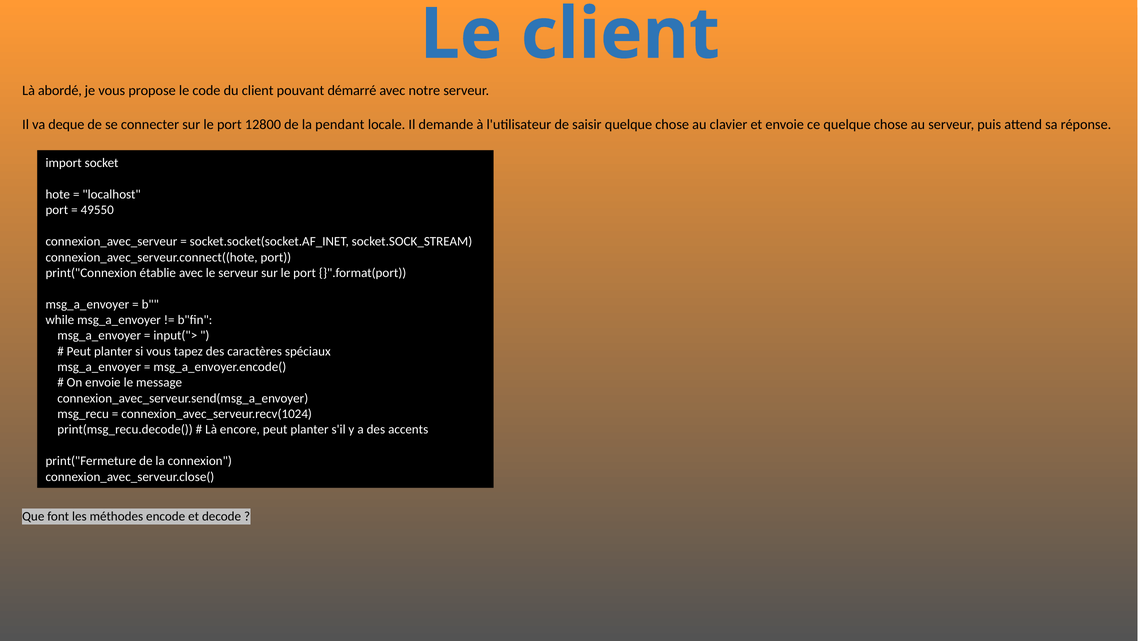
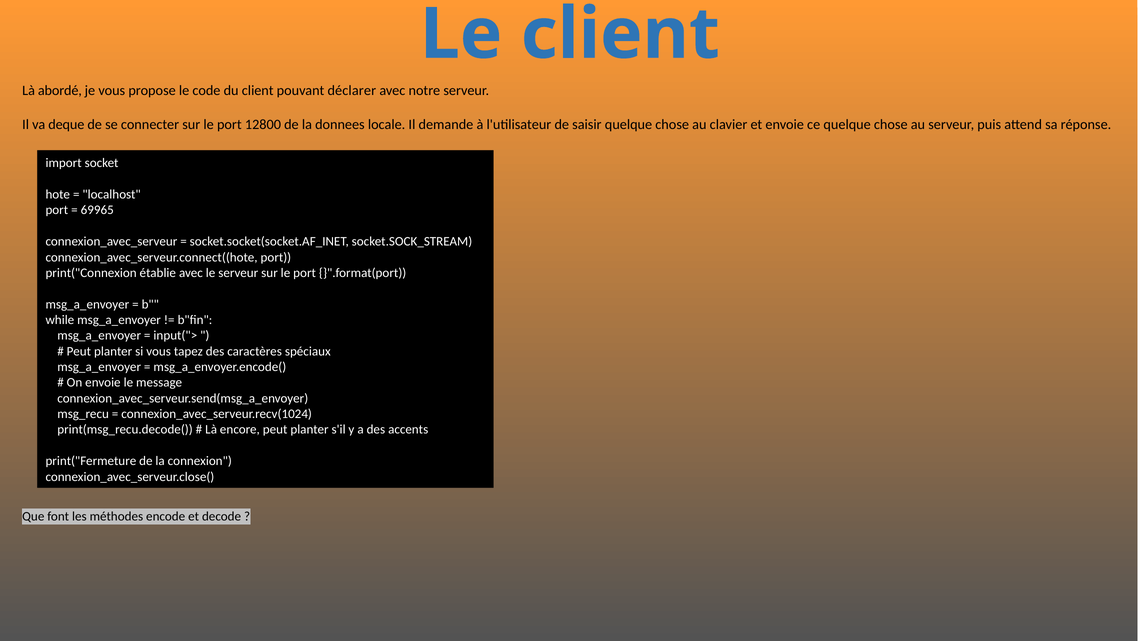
démarré: démarré -> déclarer (352, 90)
pendant: pendant -> donnees (340, 125)
49550: 49550 -> 69965 (97, 210)
